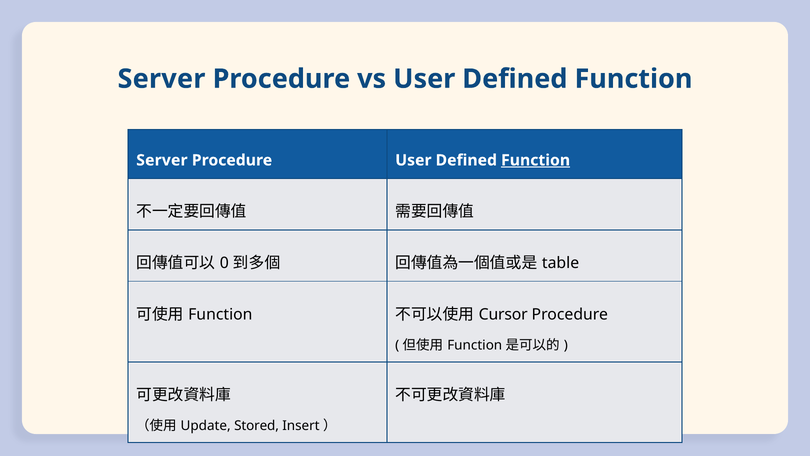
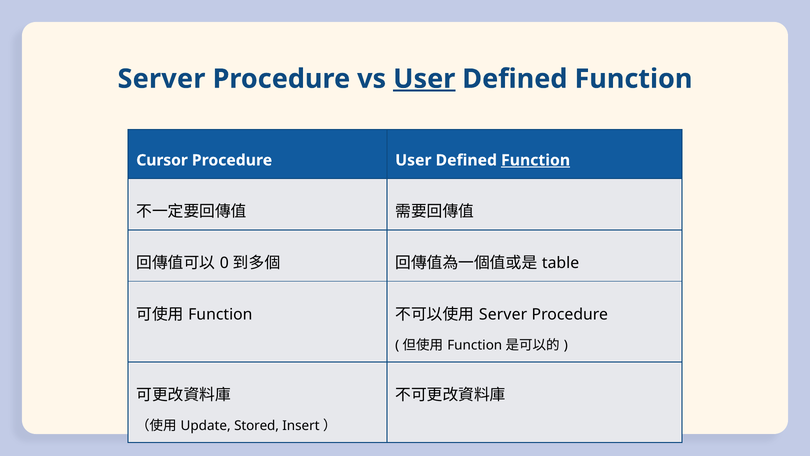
User underline: none -> present (424, 79)
Server: Server -> Cursor (162, 160)
Cursor: Cursor -> Server (503, 314)
